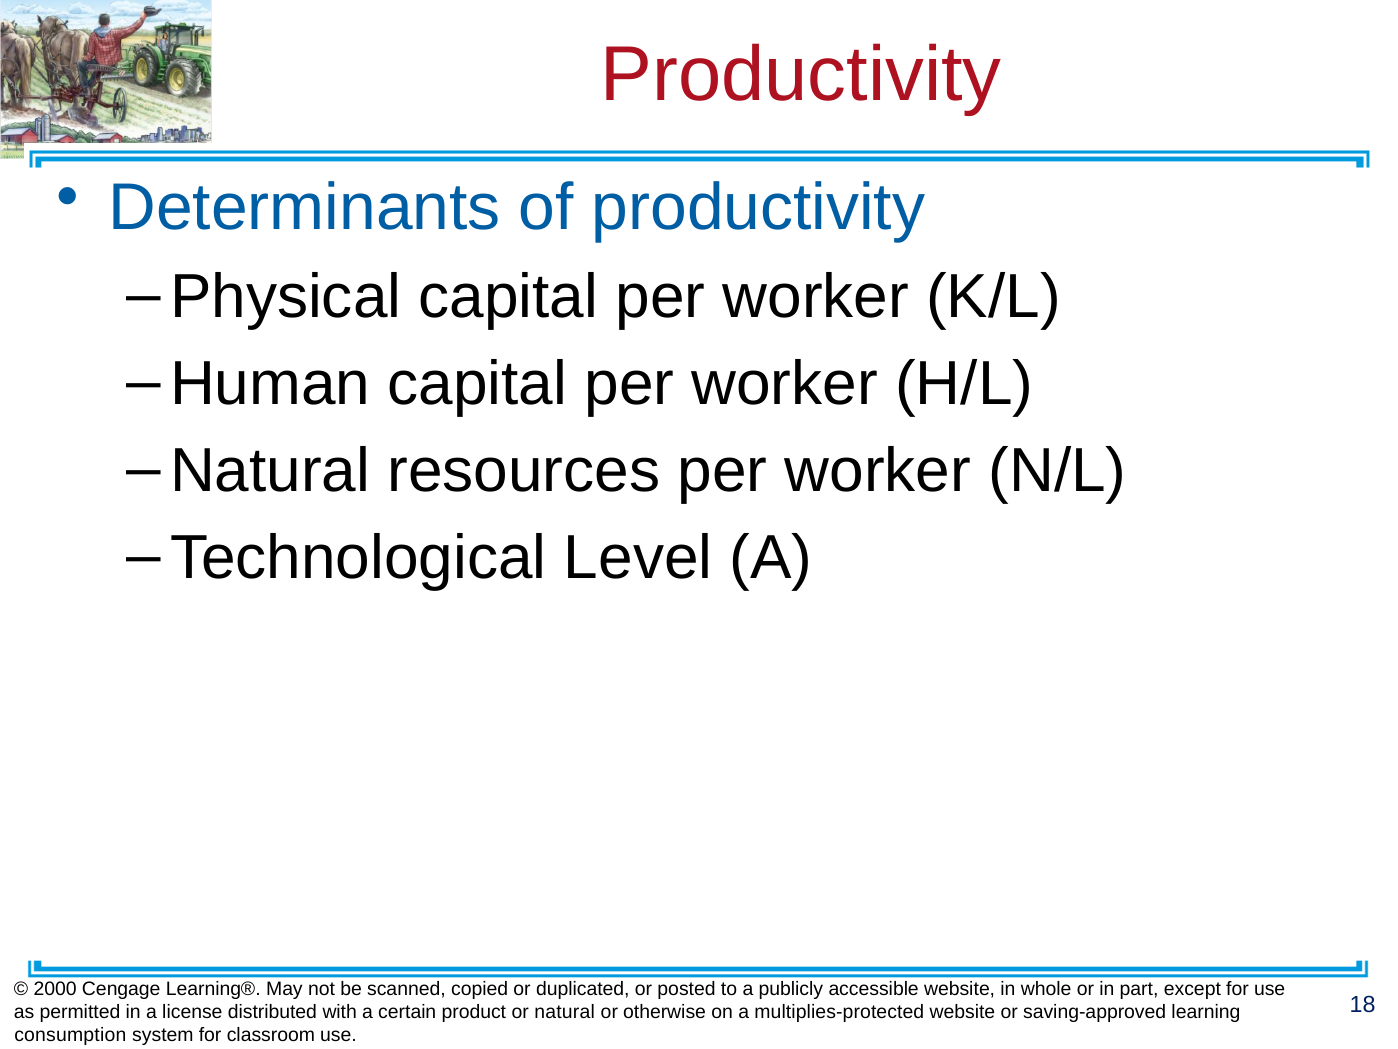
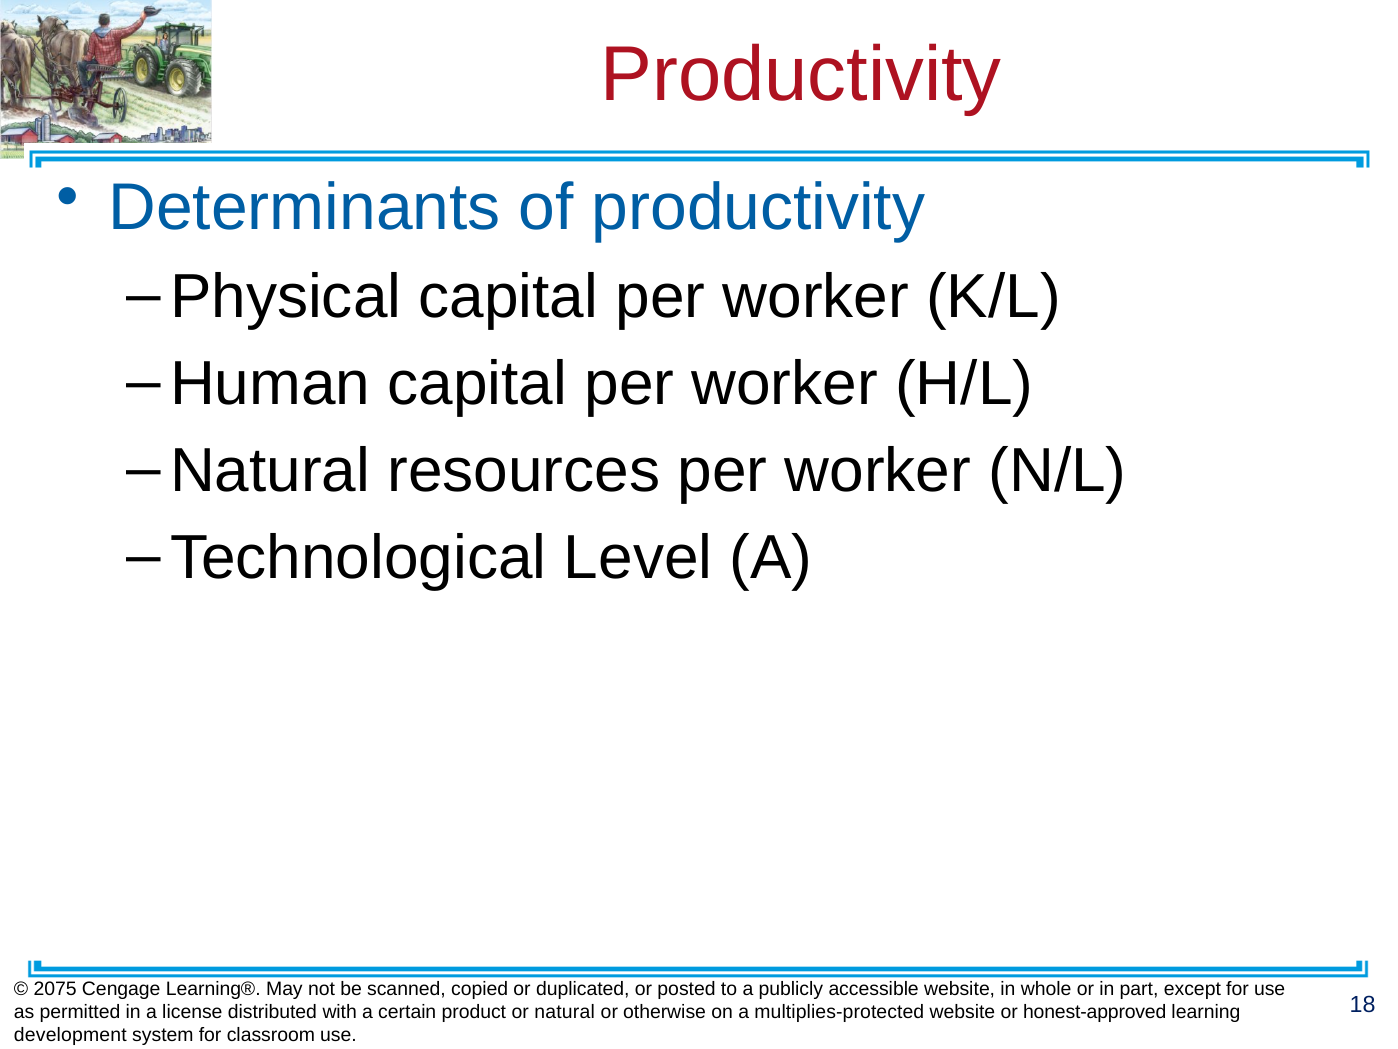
2000: 2000 -> 2075 (55, 988)
saving-approved: saving-approved -> honest-approved (1095, 1012)
consumption: consumption -> development (70, 1035)
